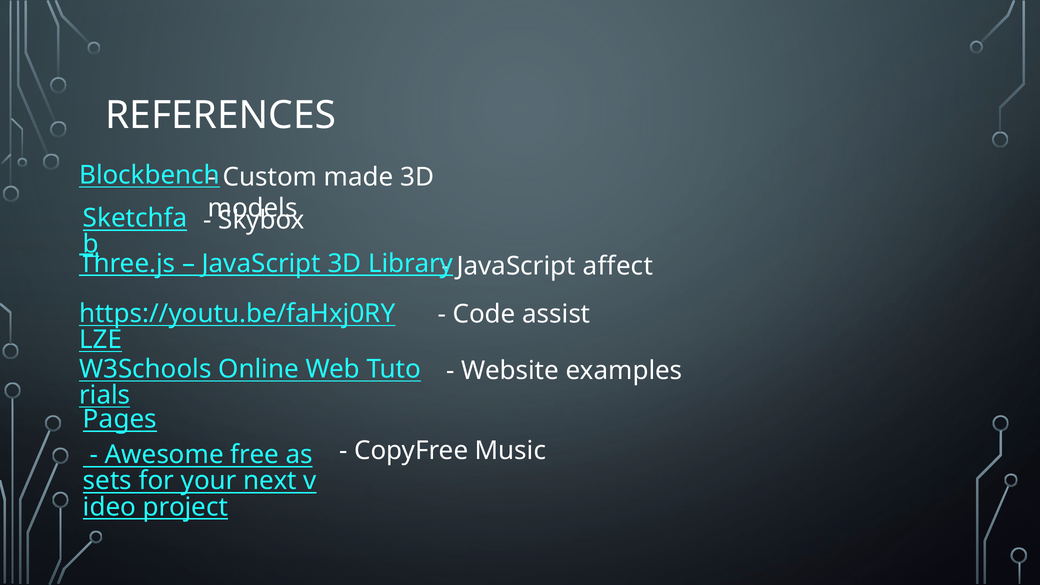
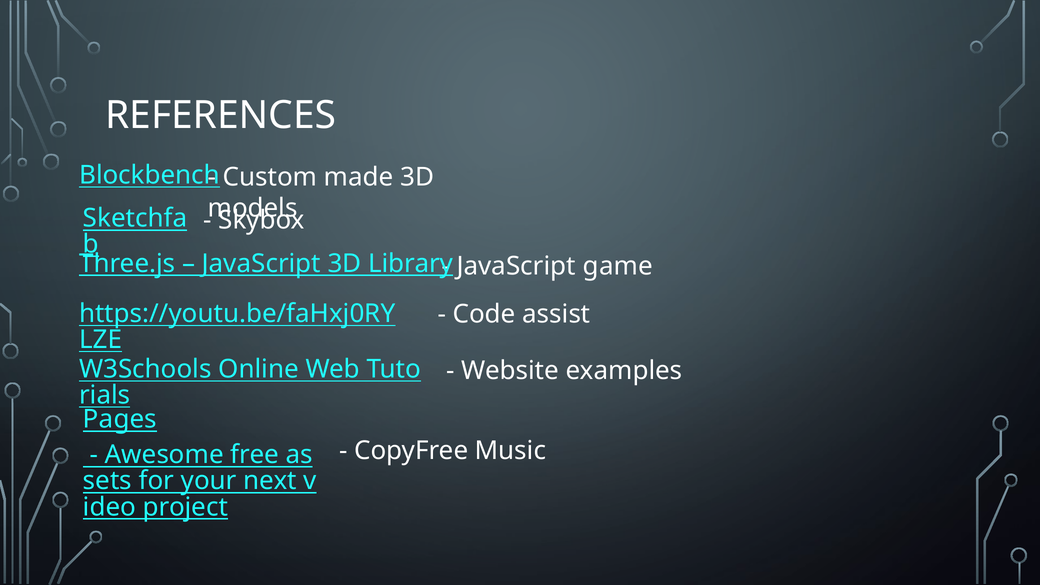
affect: affect -> game (618, 266)
